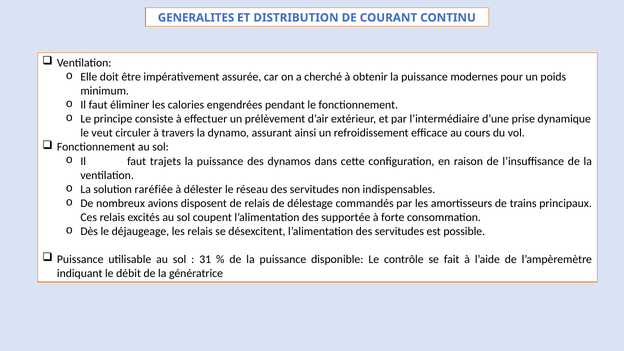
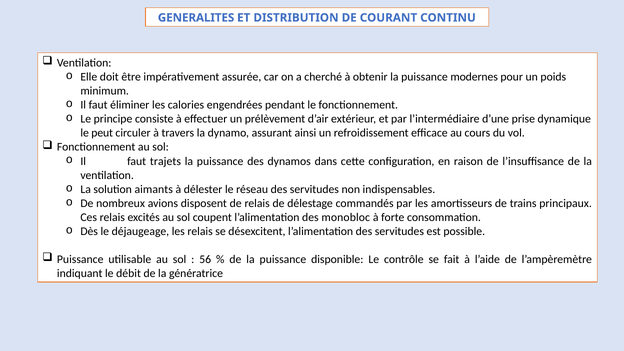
veut: veut -> peut (102, 133)
raréfiée: raréfiée -> aimants (154, 189)
supportée: supportée -> monobloc (346, 217)
31: 31 -> 56 (205, 259)
